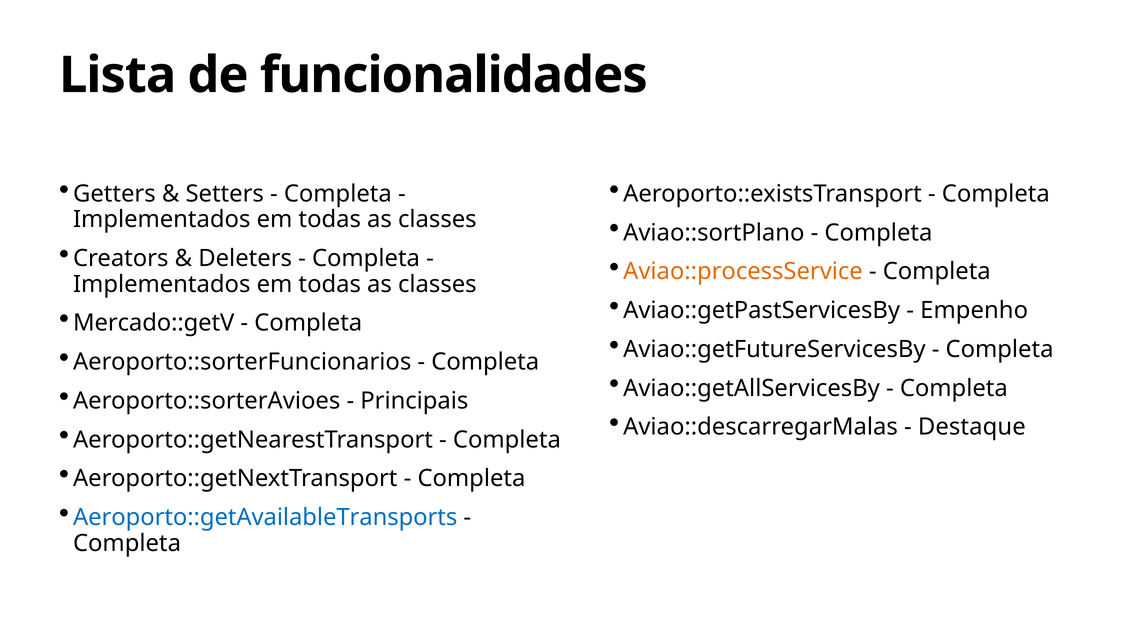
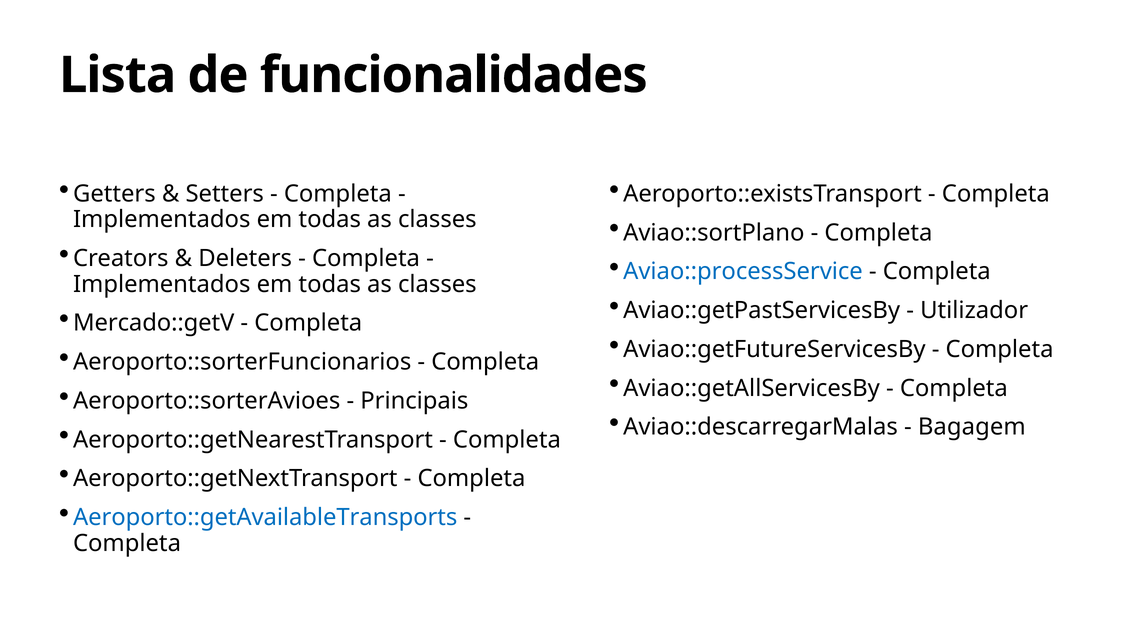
Aviao::processService colour: orange -> blue (743, 272)
Empenho: Empenho -> Utilizador (974, 310)
Destaque: Destaque -> Bagagem (972, 427)
